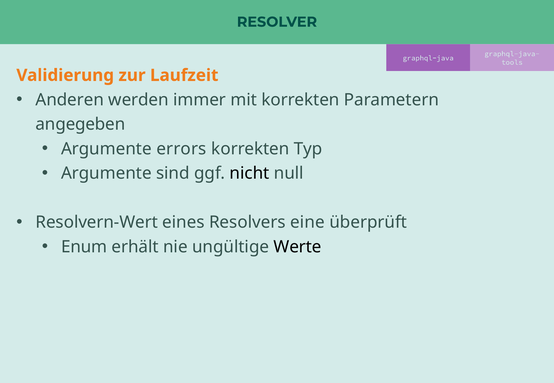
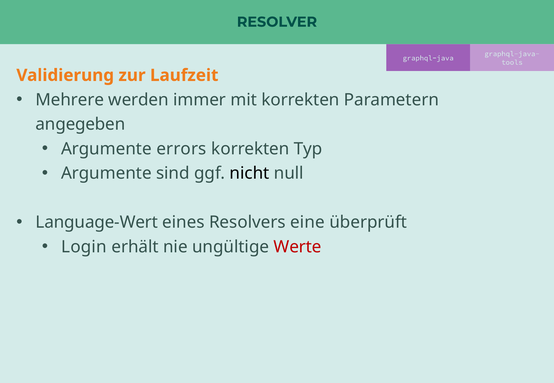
Anderen: Anderen -> Mehrere (70, 100)
Resolvern-Wert: Resolvern-Wert -> Language-Wert (97, 223)
Enum: Enum -> Login (84, 247)
Werte colour: black -> red (298, 247)
